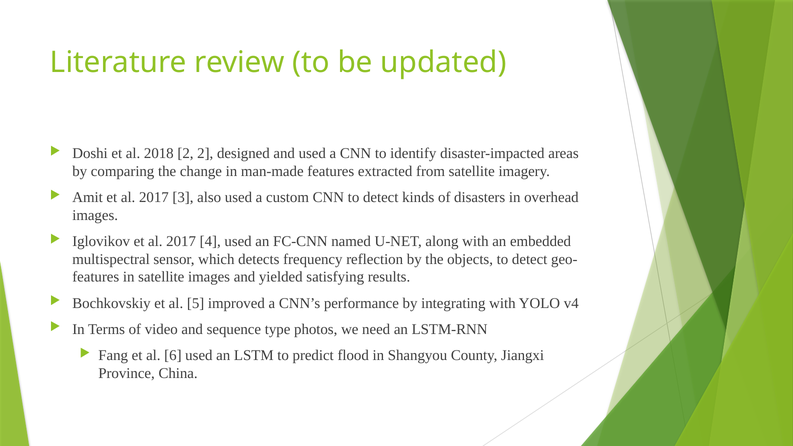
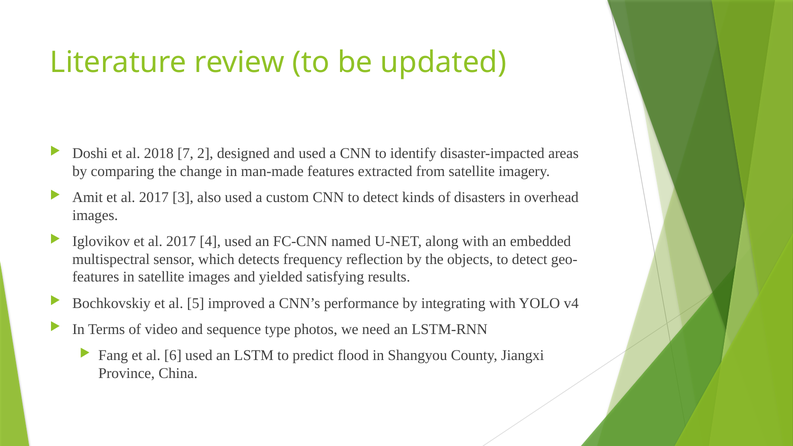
2018 2: 2 -> 7 (185, 153)
